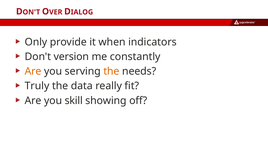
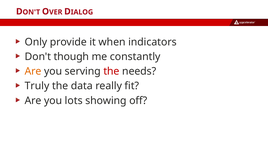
version: version -> though (71, 57)
the colour: orange -> red (111, 71)
skill: skill -> lots (74, 100)
